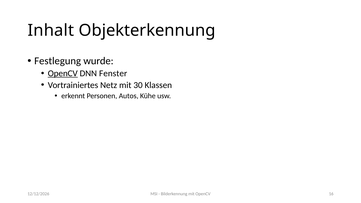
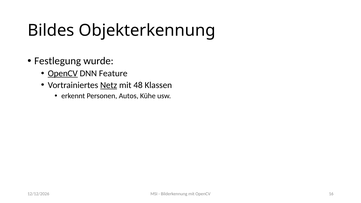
Inhalt: Inhalt -> Bildes (51, 30)
Fenster: Fenster -> Feature (113, 73)
Netz underline: none -> present (109, 85)
30: 30 -> 48 (138, 85)
